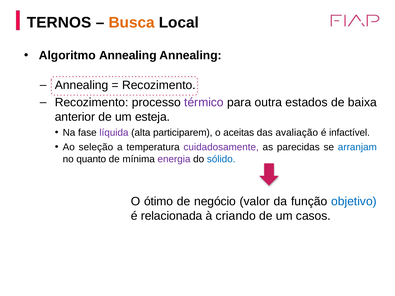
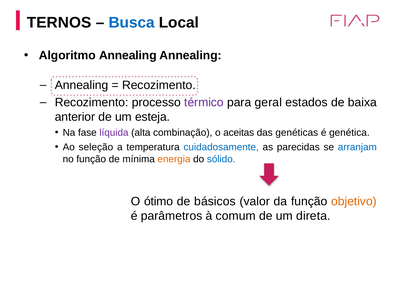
Busca colour: orange -> blue (132, 23)
outra: outra -> geral (268, 103)
participarem: participarem -> combinação (183, 133)
avaliação: avaliação -> genéticas (297, 133)
infactível: infactível -> genética (349, 133)
cuidadosamente colour: purple -> blue (221, 147)
no quanto: quanto -> função (91, 159)
energia colour: purple -> orange (174, 159)
negócio: negócio -> básicos (215, 202)
objetivo colour: blue -> orange (354, 202)
relacionada: relacionada -> parâmetros (172, 216)
criando: criando -> comum (236, 216)
casos: casos -> direta (313, 216)
